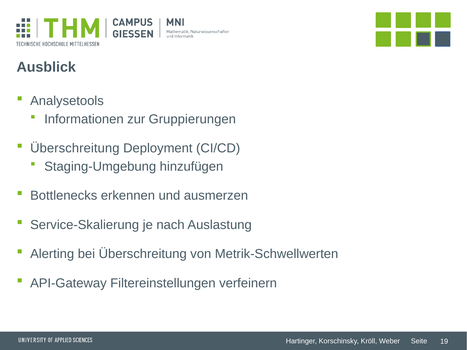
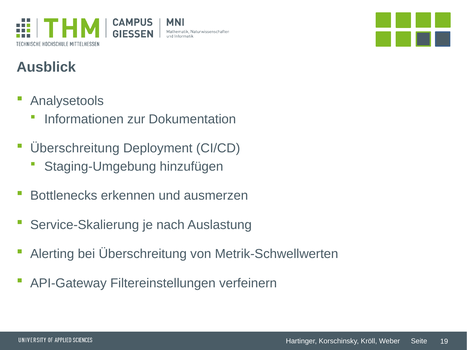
Gruppierungen: Gruppierungen -> Dokumentation (192, 119)
